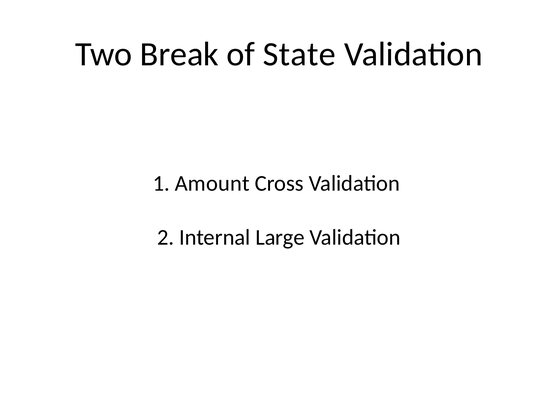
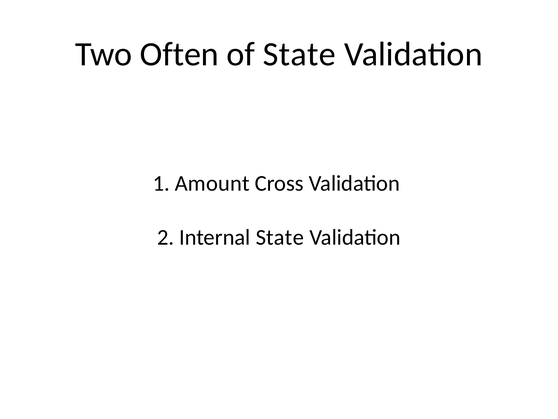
Break: Break -> Often (179, 54)
Internal Large: Large -> State (280, 237)
